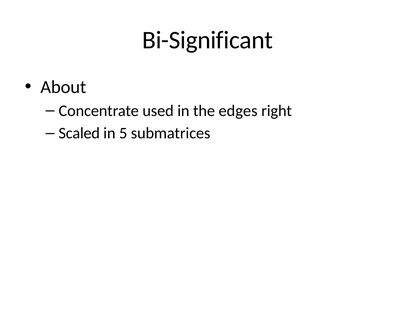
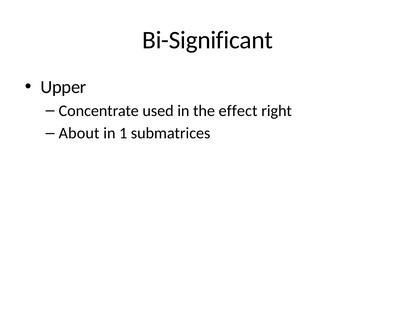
About: About -> Upper (63, 87)
edges: edges -> effect (238, 111)
Scaled: Scaled -> About (79, 133)
5: 5 -> 1 (123, 133)
